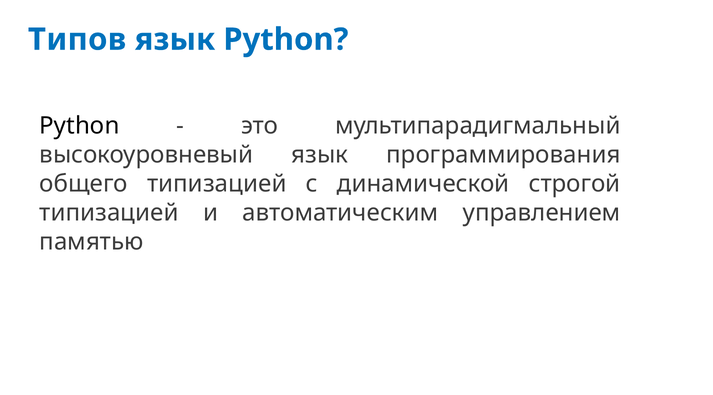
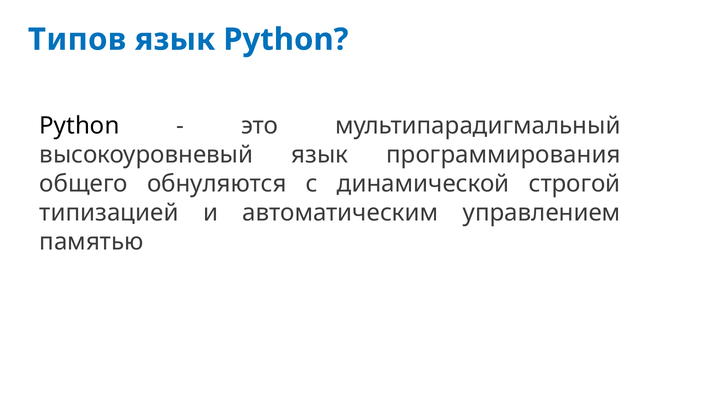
общего типизацией: типизацией -> обнуляются (217, 184)
